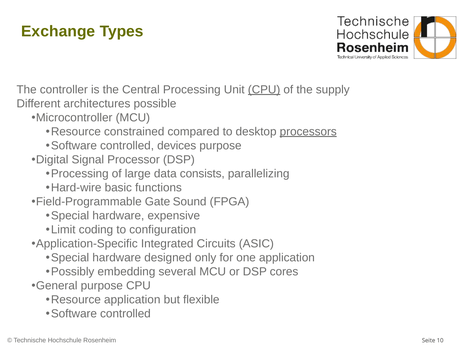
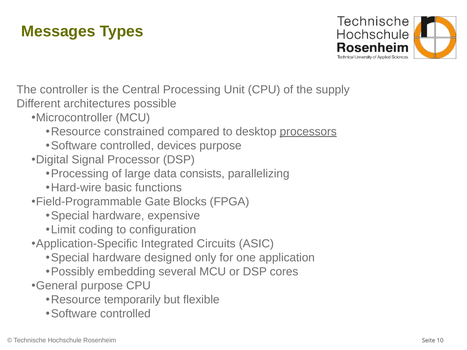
Exchange: Exchange -> Messages (58, 31)
CPU underline: present -> none (264, 90)
Sound: Sound -> Blocks (190, 202)
Resource application: application -> temporarily (132, 300)
